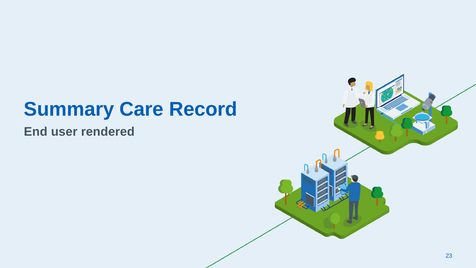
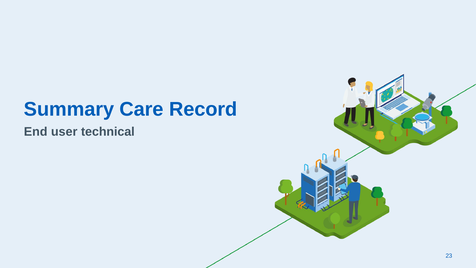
rendered: rendered -> technical (108, 132)
